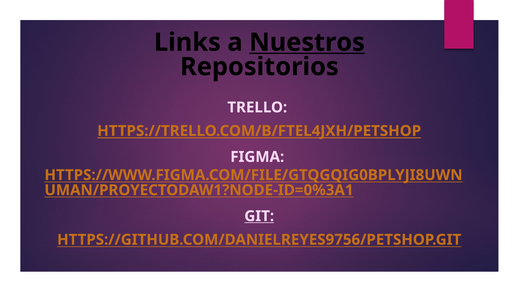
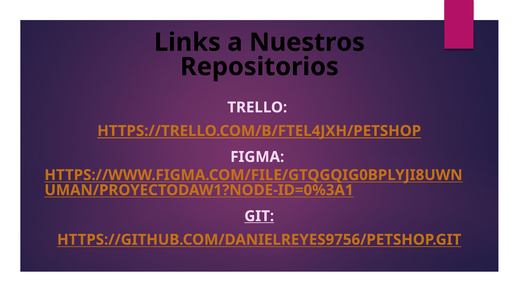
Nuestros underline: present -> none (307, 42)
